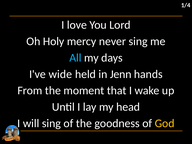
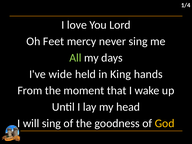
Holy: Holy -> Feet (54, 41)
All colour: light blue -> light green (75, 58)
Jenn: Jenn -> King (121, 74)
